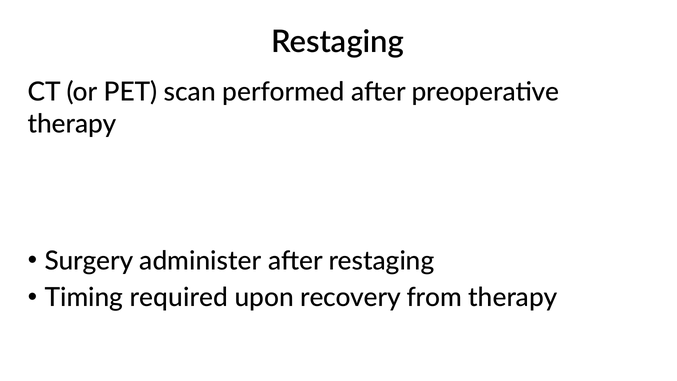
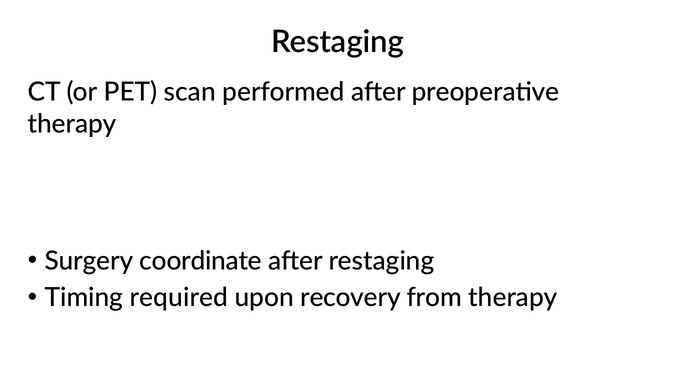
administer: administer -> coordinate (201, 261)
